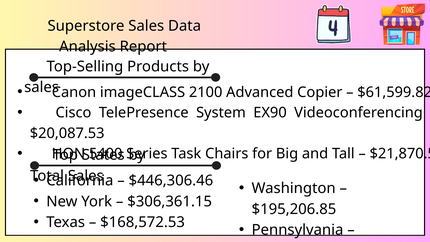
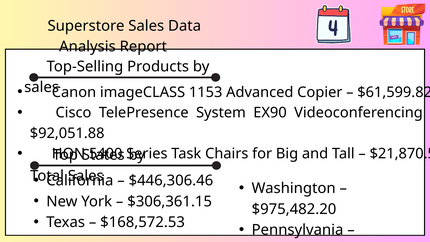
2100: 2100 -> 1153 (206, 92)
$20,087.53: $20,087.53 -> $92,051.88 (67, 133)
$195,206.85: $195,206.85 -> $975,482.20 (294, 209)
